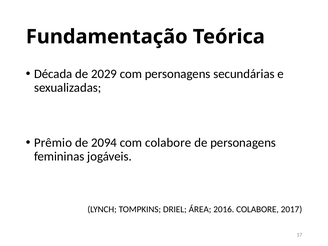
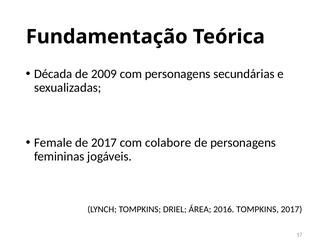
2029: 2029 -> 2009 (104, 74)
Prêmio: Prêmio -> Female (53, 143)
de 2094: 2094 -> 2017 (104, 143)
2016 COLABORE: COLABORE -> TOMPKINS (257, 209)
